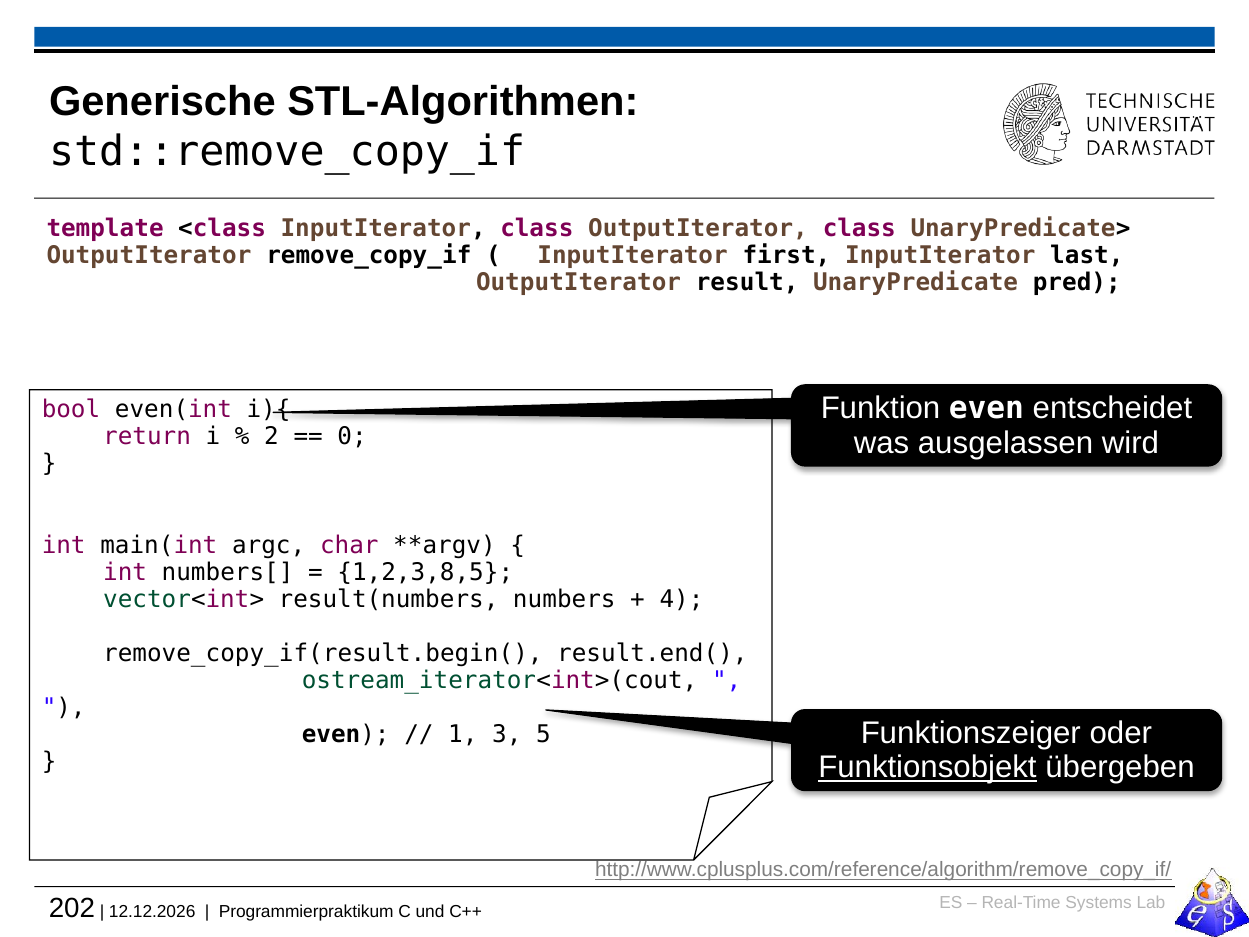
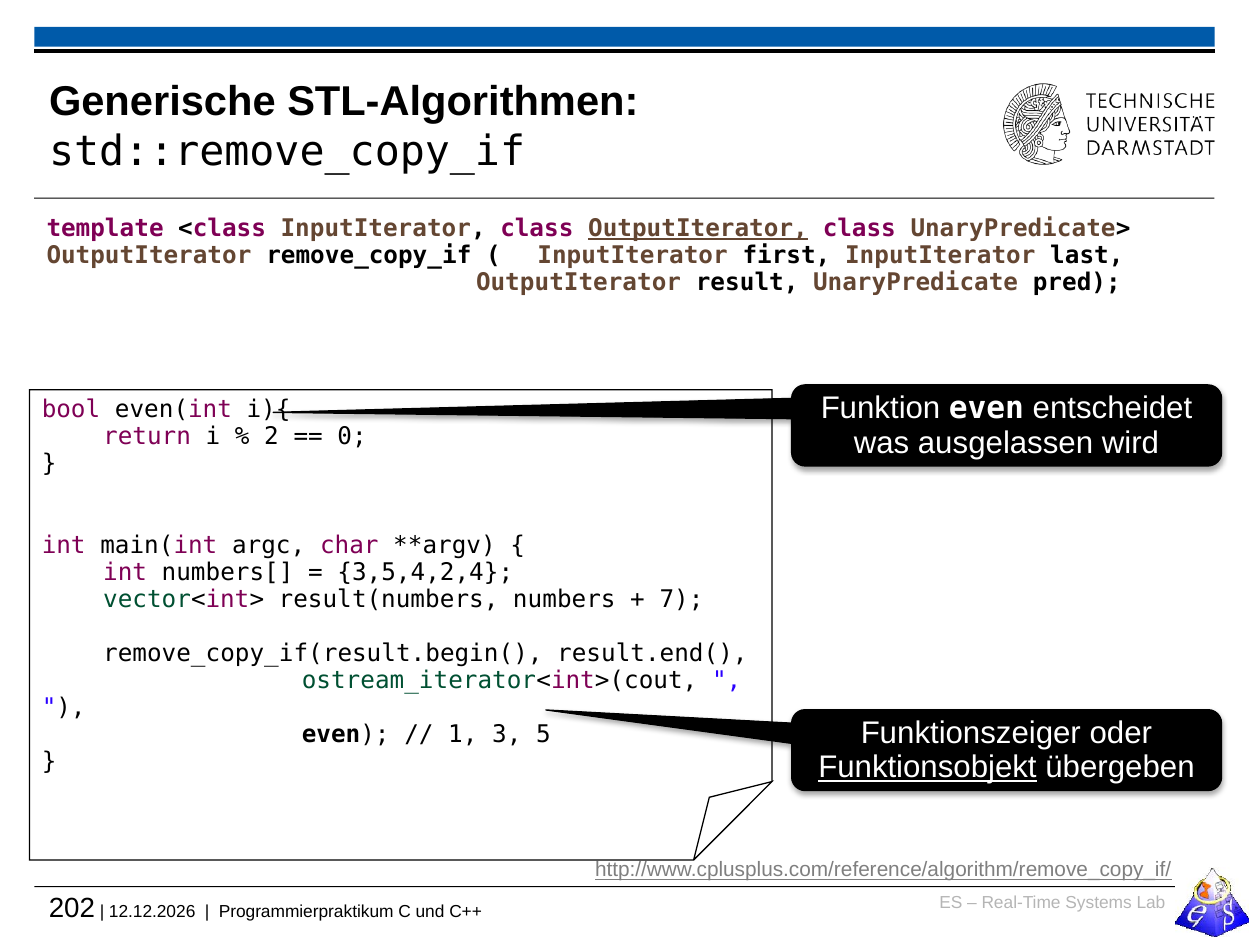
OutputIterator underline: none -> present (698, 228)
1,2,3,8,5: 1,2,3,8,5 -> 3,5,4,2,4 (425, 572)
4: 4 -> 7 (682, 599)
